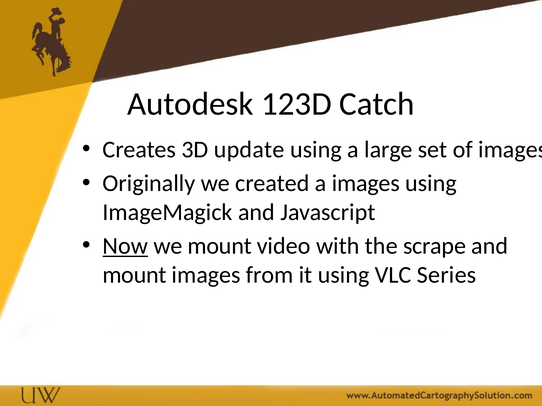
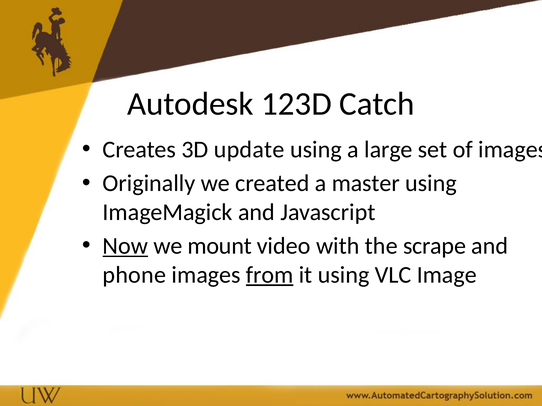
a images: images -> master (366, 184)
mount: mount -> phone (134, 275)
from underline: none -> present (270, 275)
Series: Series -> Image (447, 275)
